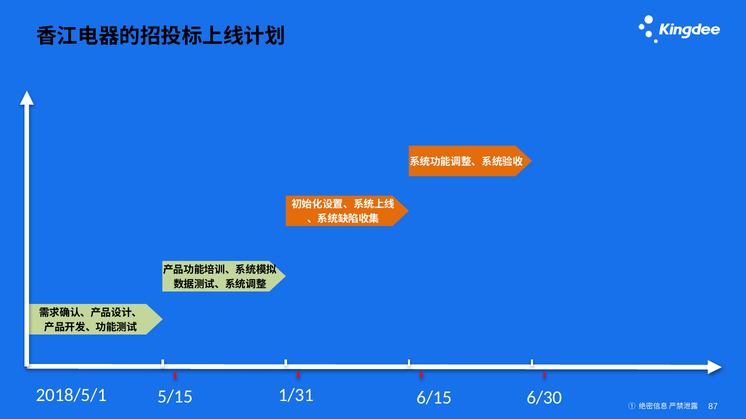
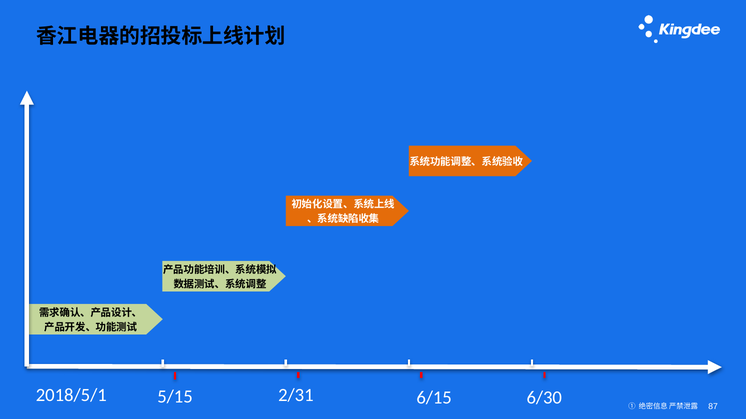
1/31: 1/31 -> 2/31 (296, 396)
